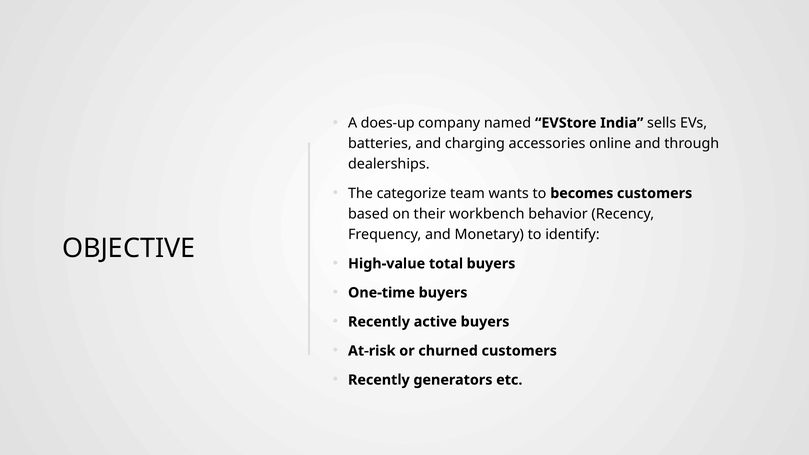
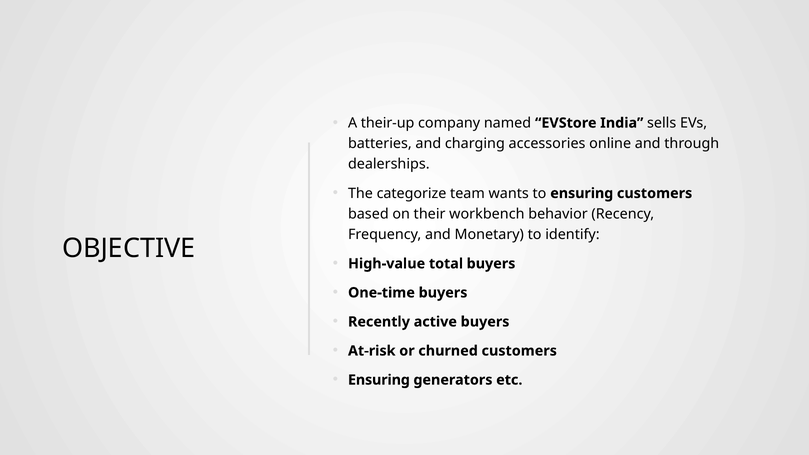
does-up: does-up -> their-up (388, 123)
to becomes: becomes -> ensuring (582, 193)
Recently: Recently -> Ensuring (379, 380)
